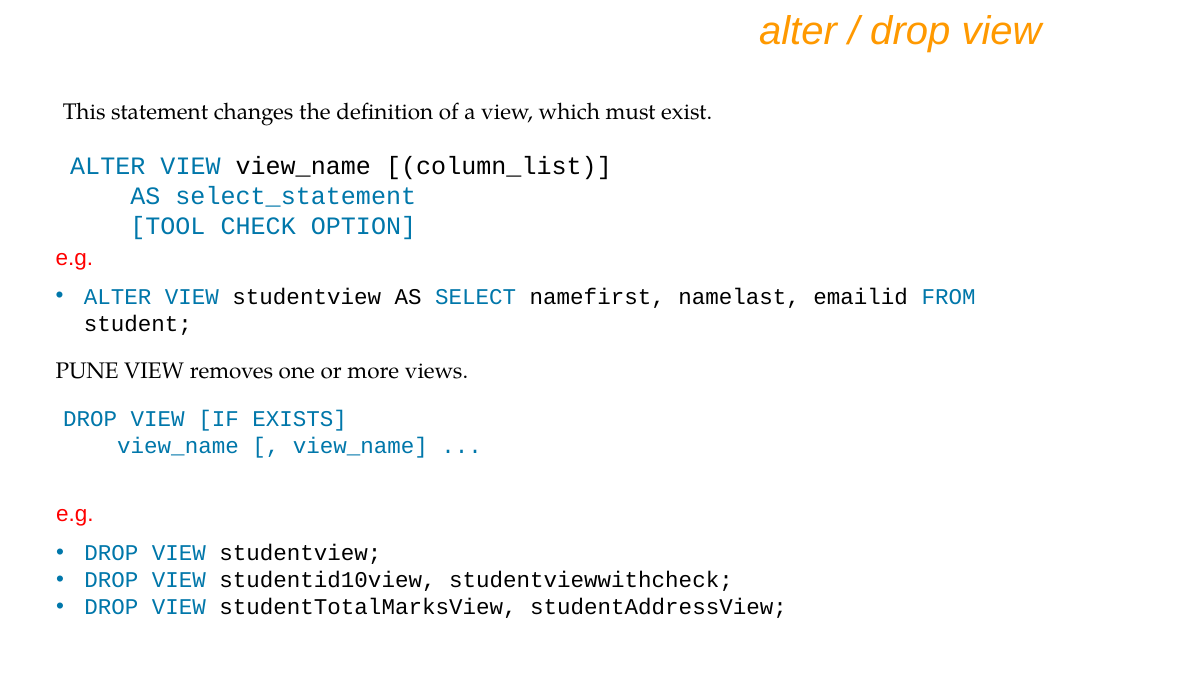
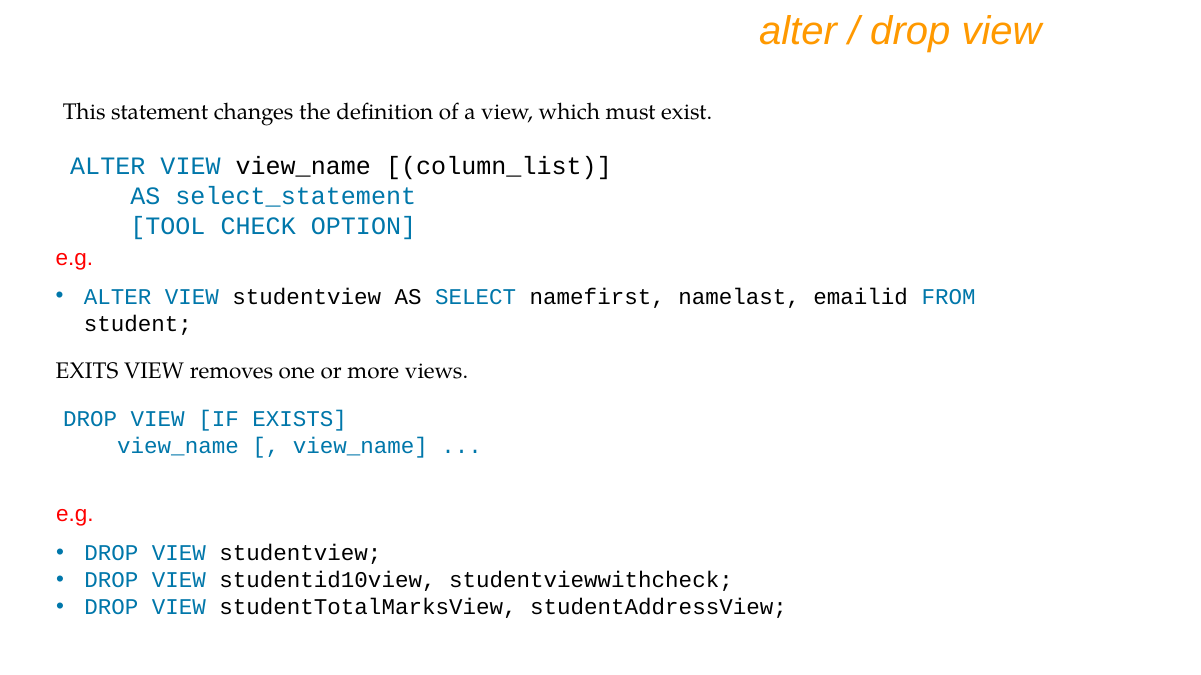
PUNE: PUNE -> EXITS (87, 371)
